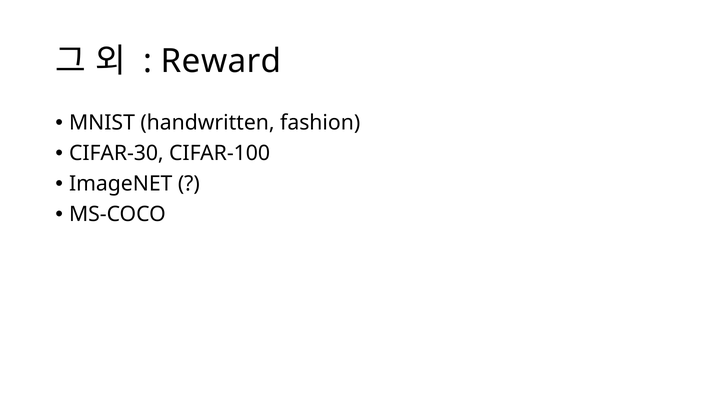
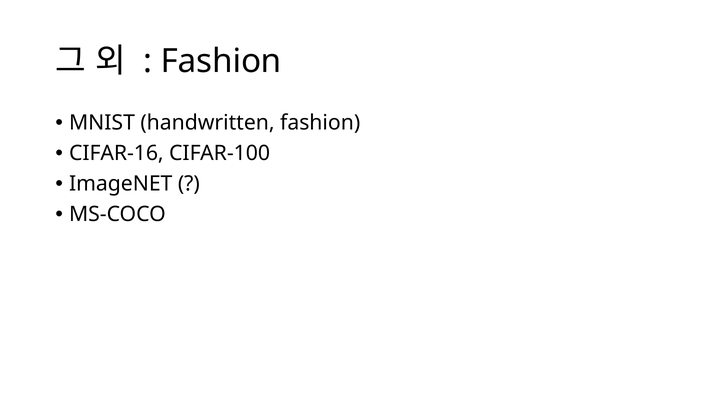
Reward: Reward -> Fashion (221, 61)
CIFAR-30: CIFAR-30 -> CIFAR-16 (116, 153)
